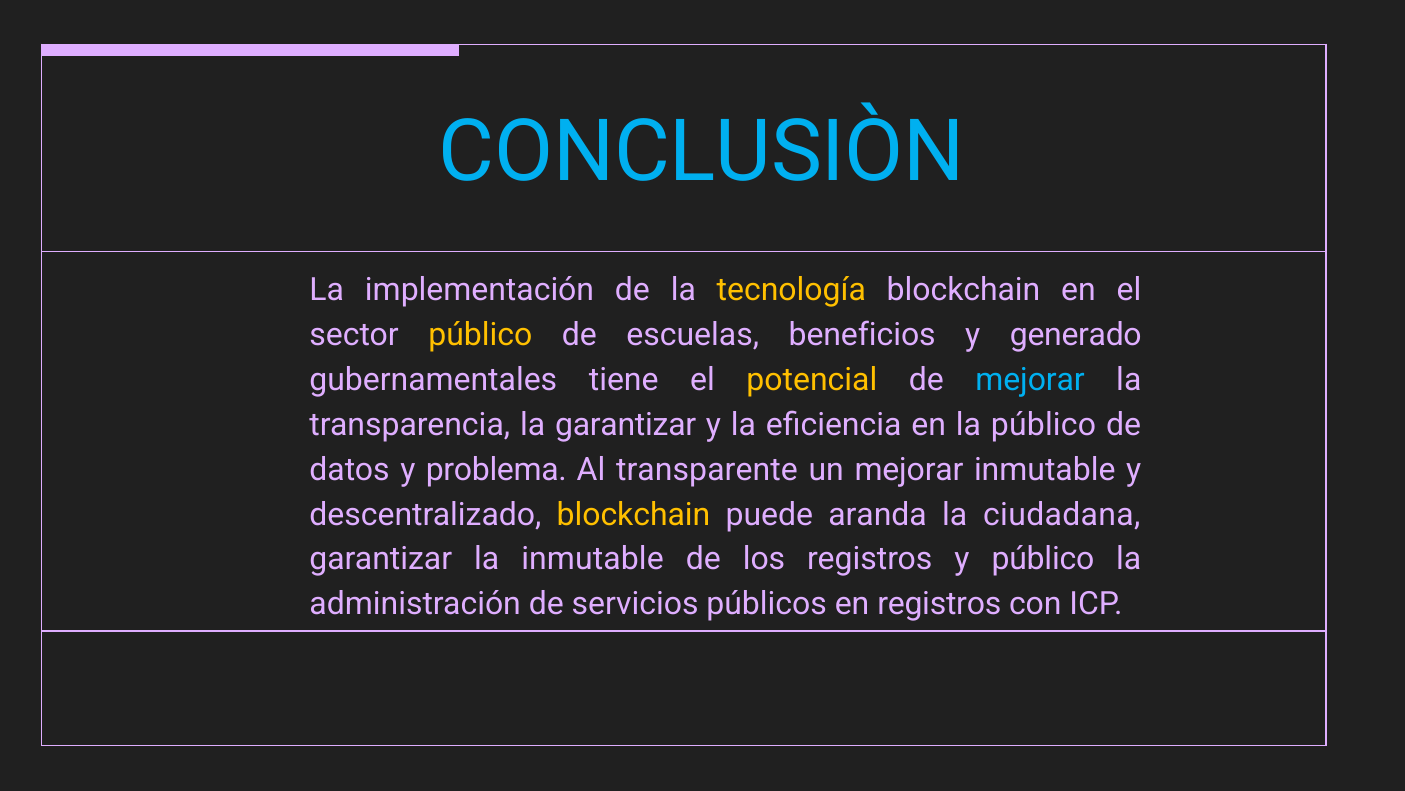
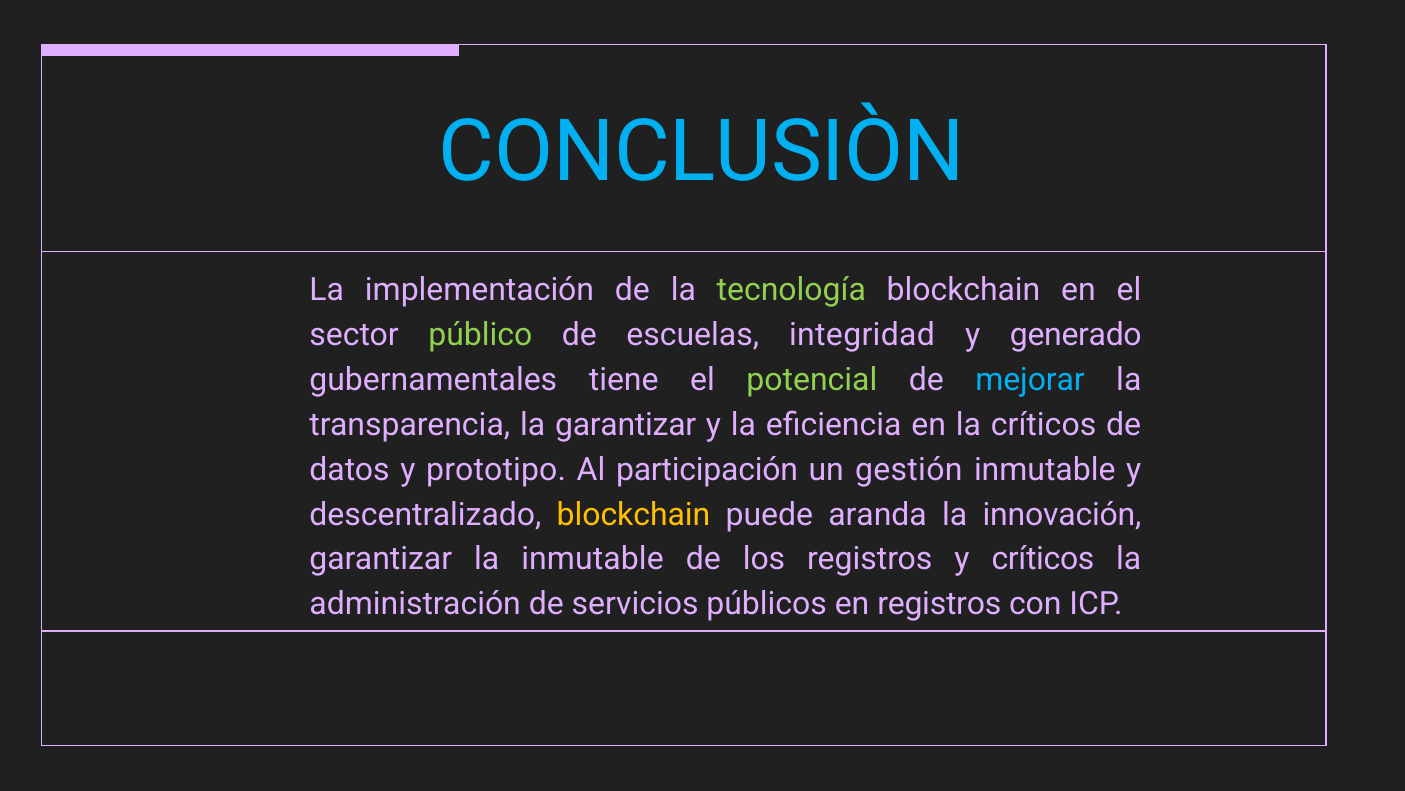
tecnología colour: yellow -> light green (791, 290)
público colour: yellow -> light green (480, 335)
beneficios: beneficios -> integridad (862, 335)
potencial colour: yellow -> light green (812, 380)
la público: público -> críticos (1044, 424)
problema: problema -> prototipo (496, 469)
transparente: transparente -> participación (707, 469)
un mejorar: mejorar -> gestión (909, 469)
ciudadana: ciudadana -> innovación (1062, 514)
y público: público -> críticos (1043, 559)
